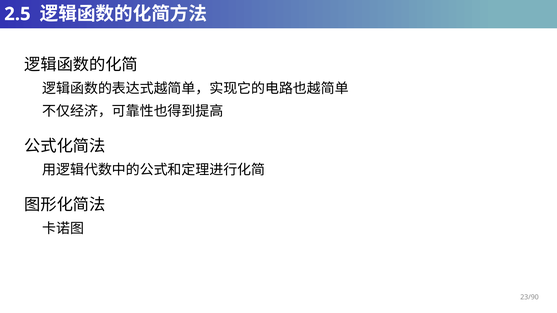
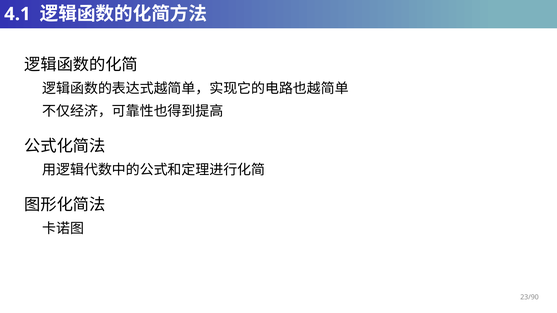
2.5: 2.5 -> 4.1 (17, 14)
